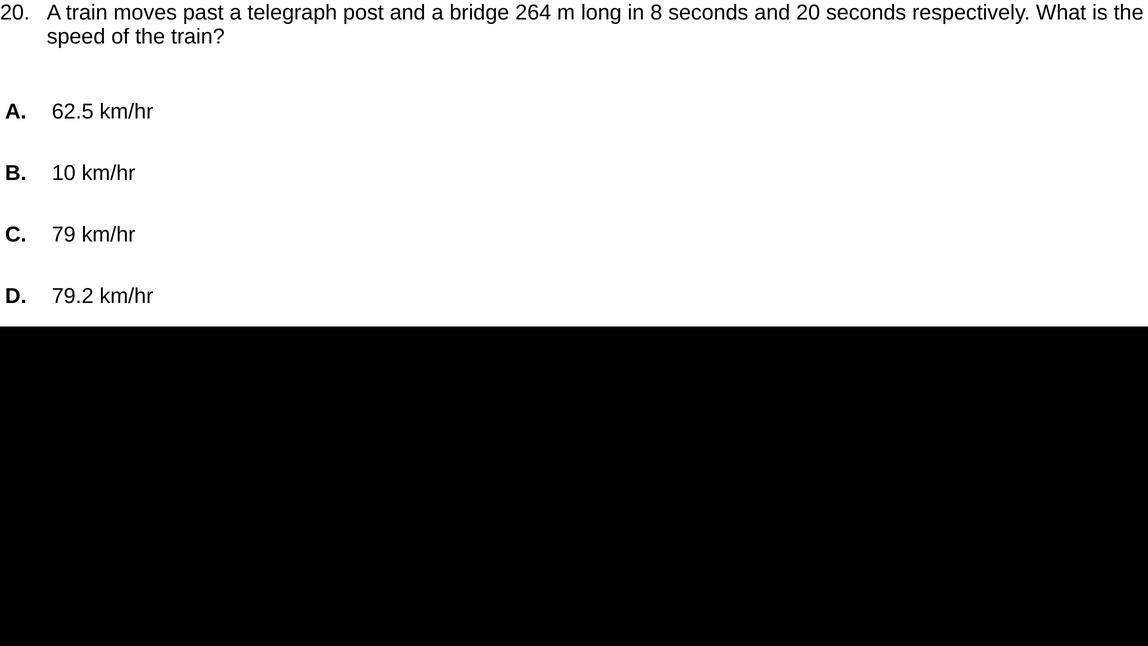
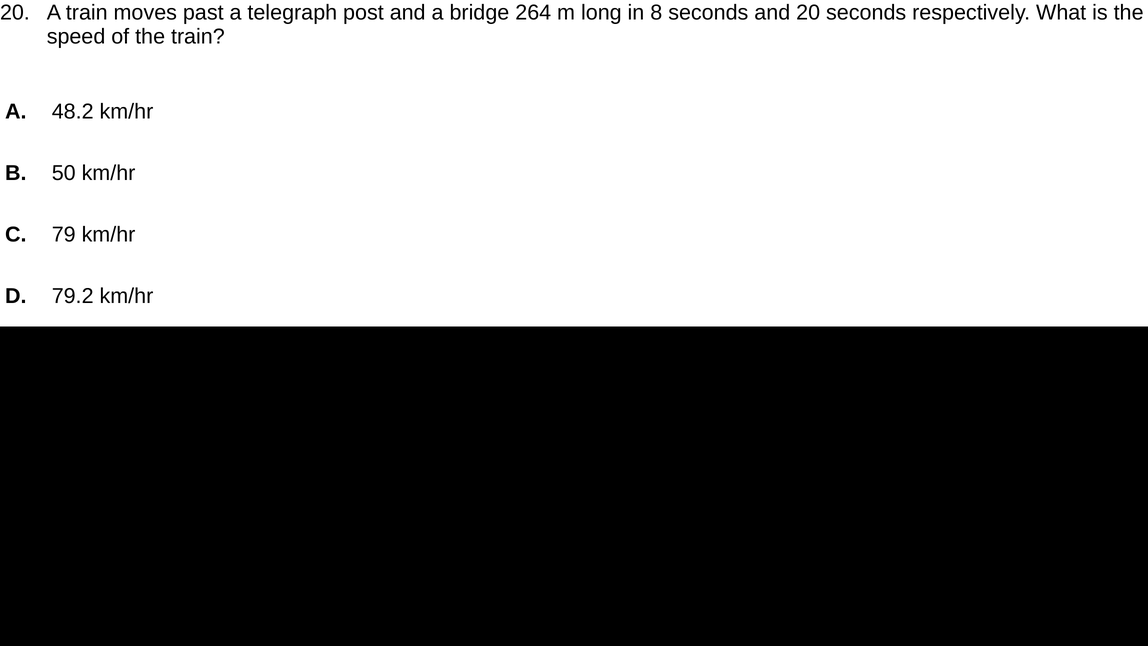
62.5: 62.5 -> 48.2 (73, 112)
10: 10 -> 50 (64, 173)
